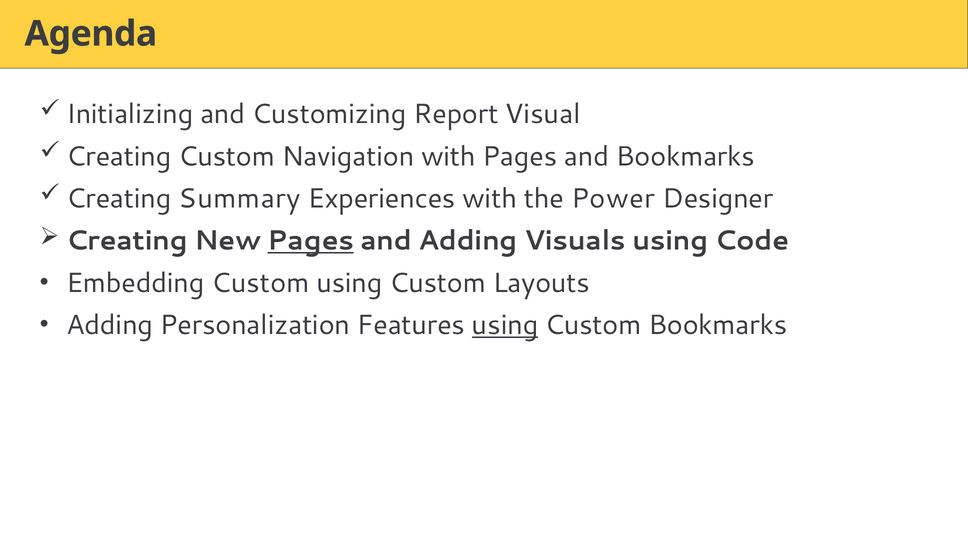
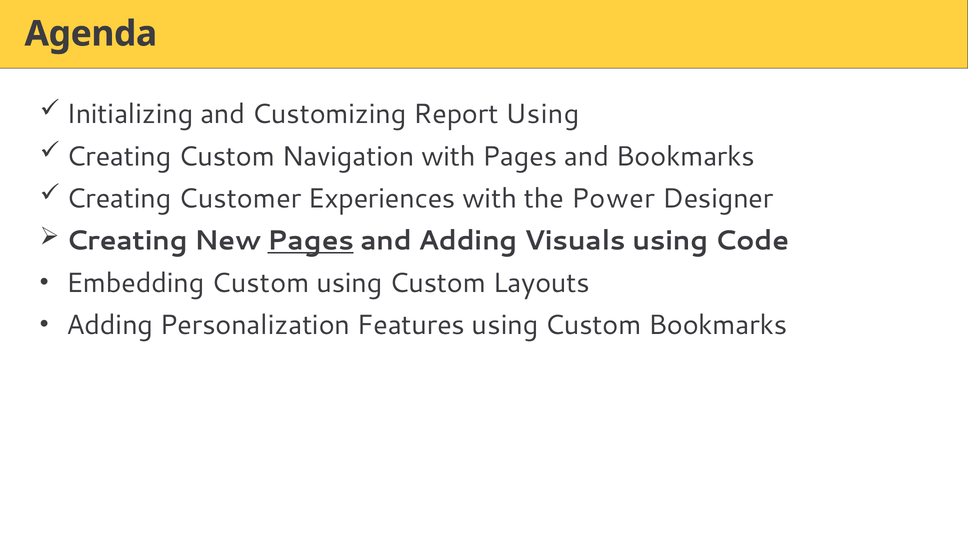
Report Visual: Visual -> Using (542, 114)
Summary: Summary -> Customer (240, 198)
using underline: present -> none (505, 325)
